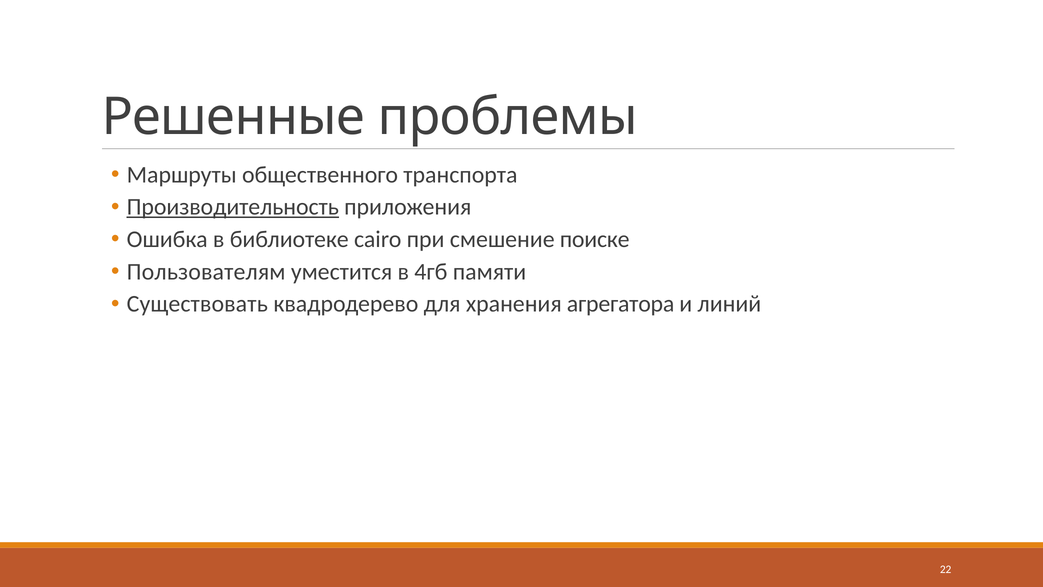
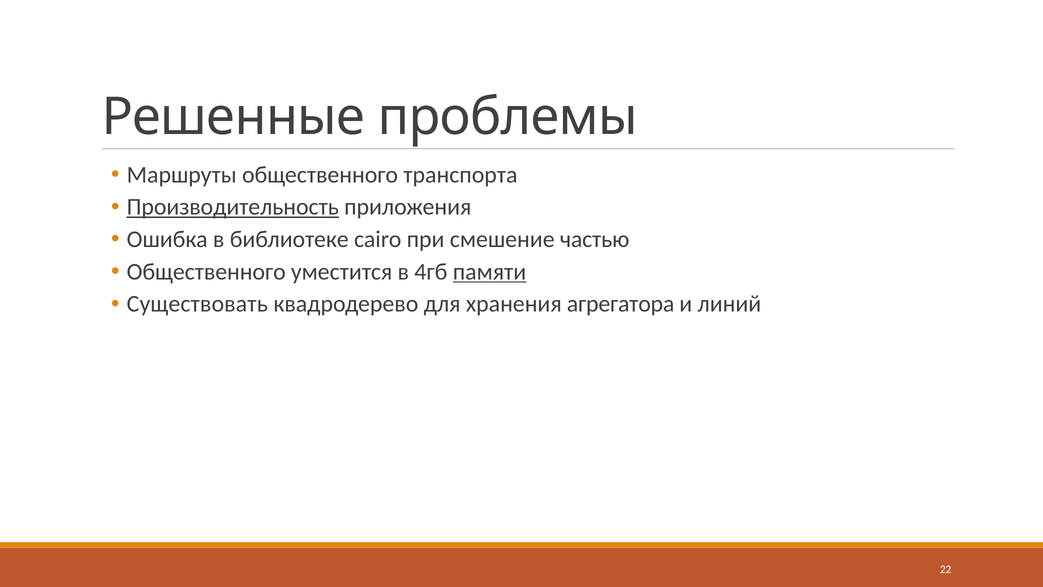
поиске: поиске -> частью (595, 239)
Пользователям: Пользователям -> Общественного (206, 272)
памяти underline: none -> present (490, 272)
